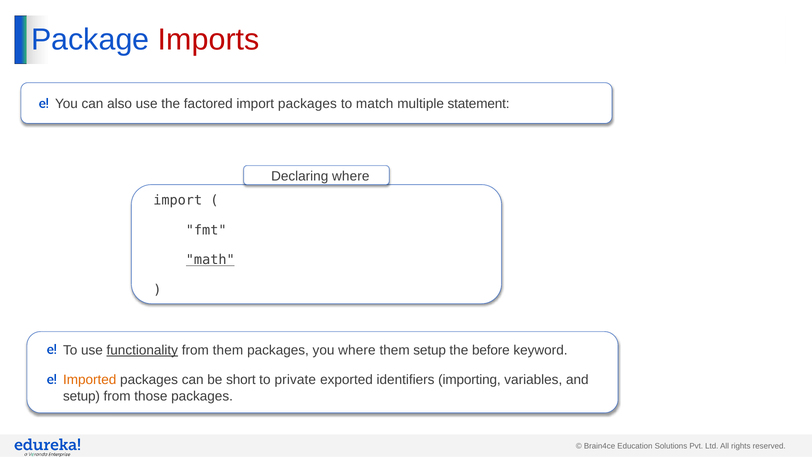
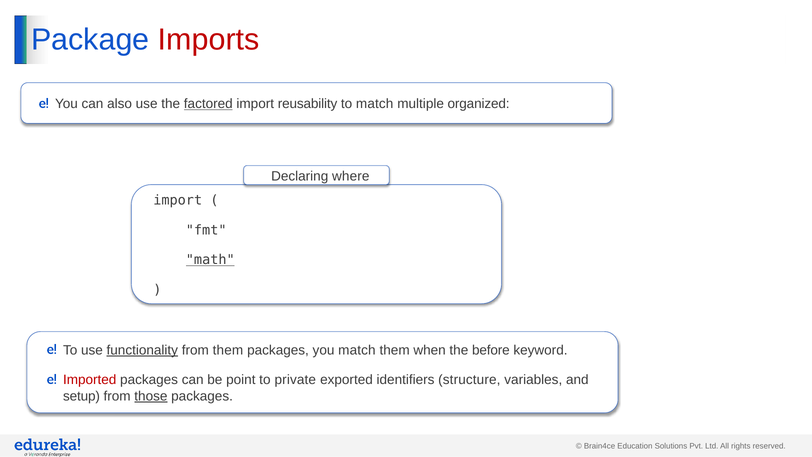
factored underline: none -> present (208, 104)
import packages: packages -> reusability (308, 104)
statement: statement -> organized (479, 104)
you where: where -> match (357, 350)
them setup: setup -> when (430, 350)
Imported colour: orange -> red (90, 380)
short: short -> point (241, 380)
importing: importing -> structure (469, 380)
those underline: none -> present (151, 396)
